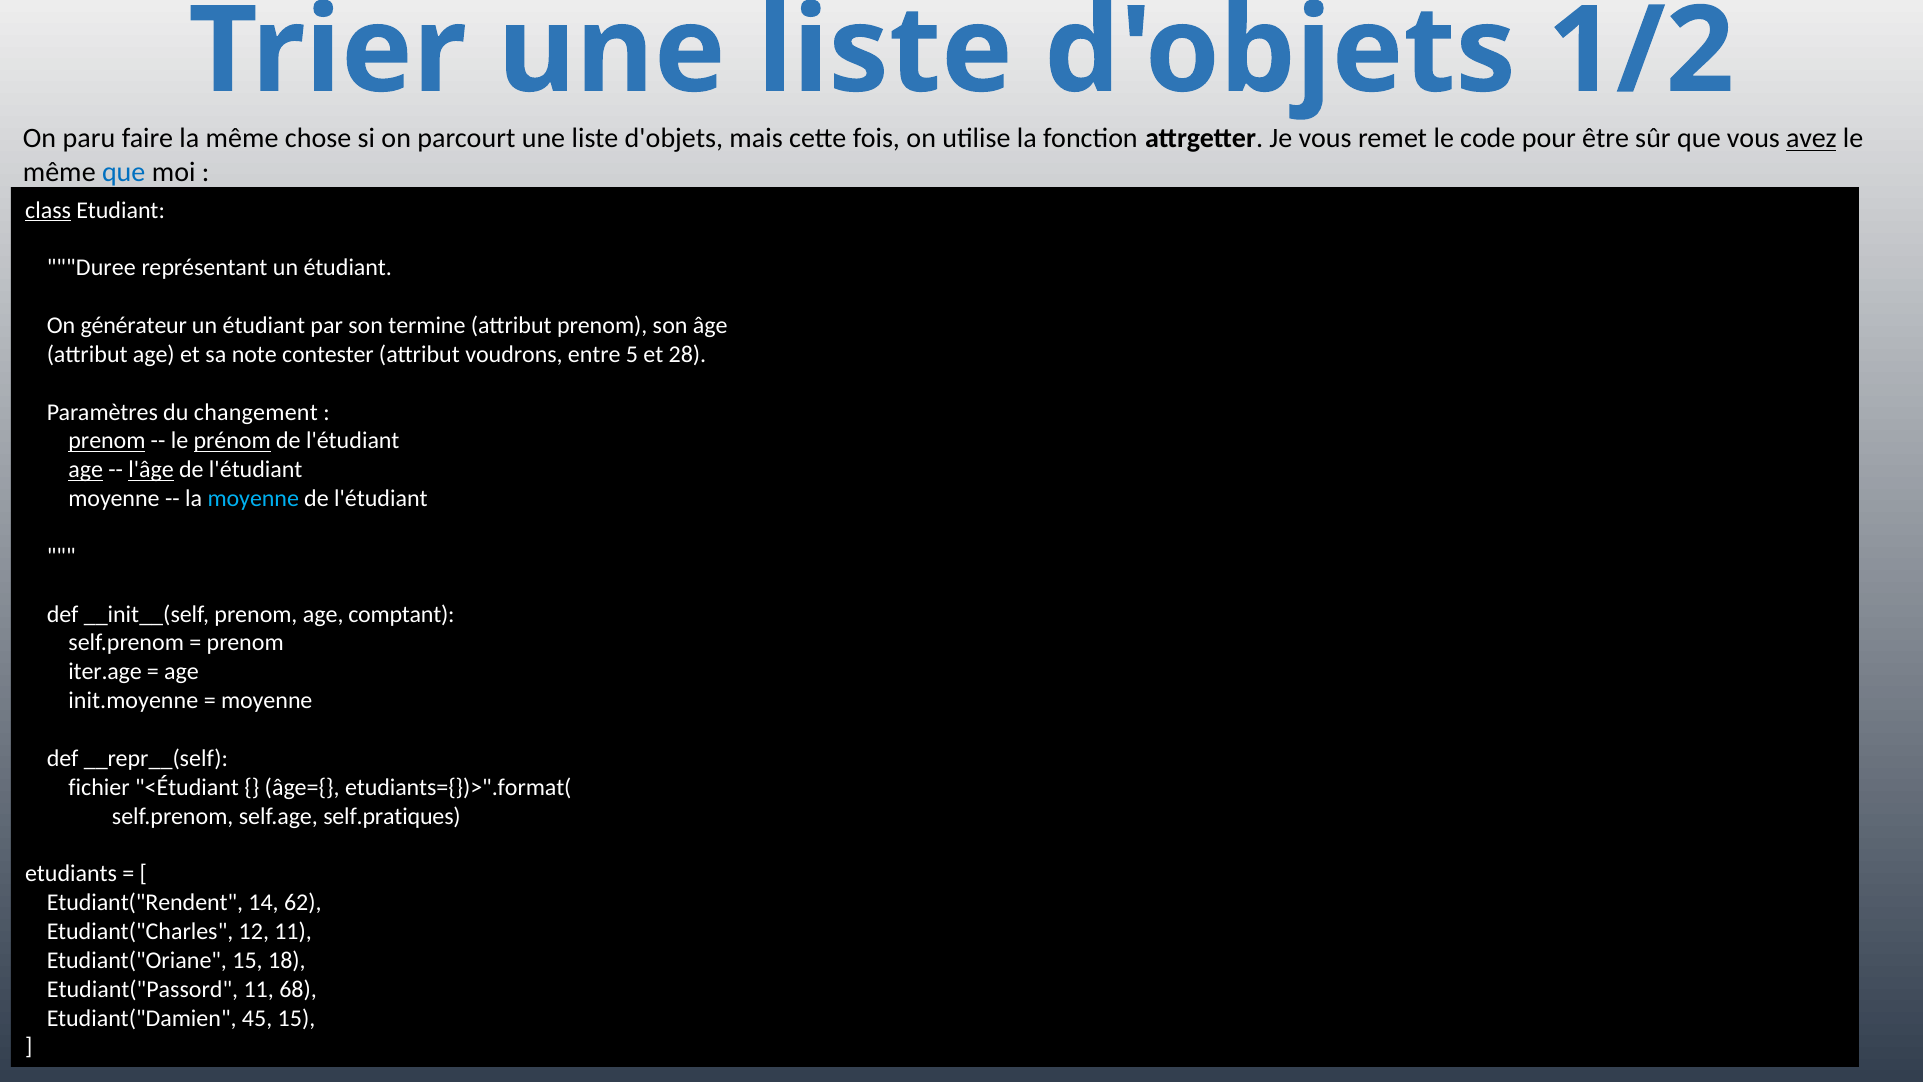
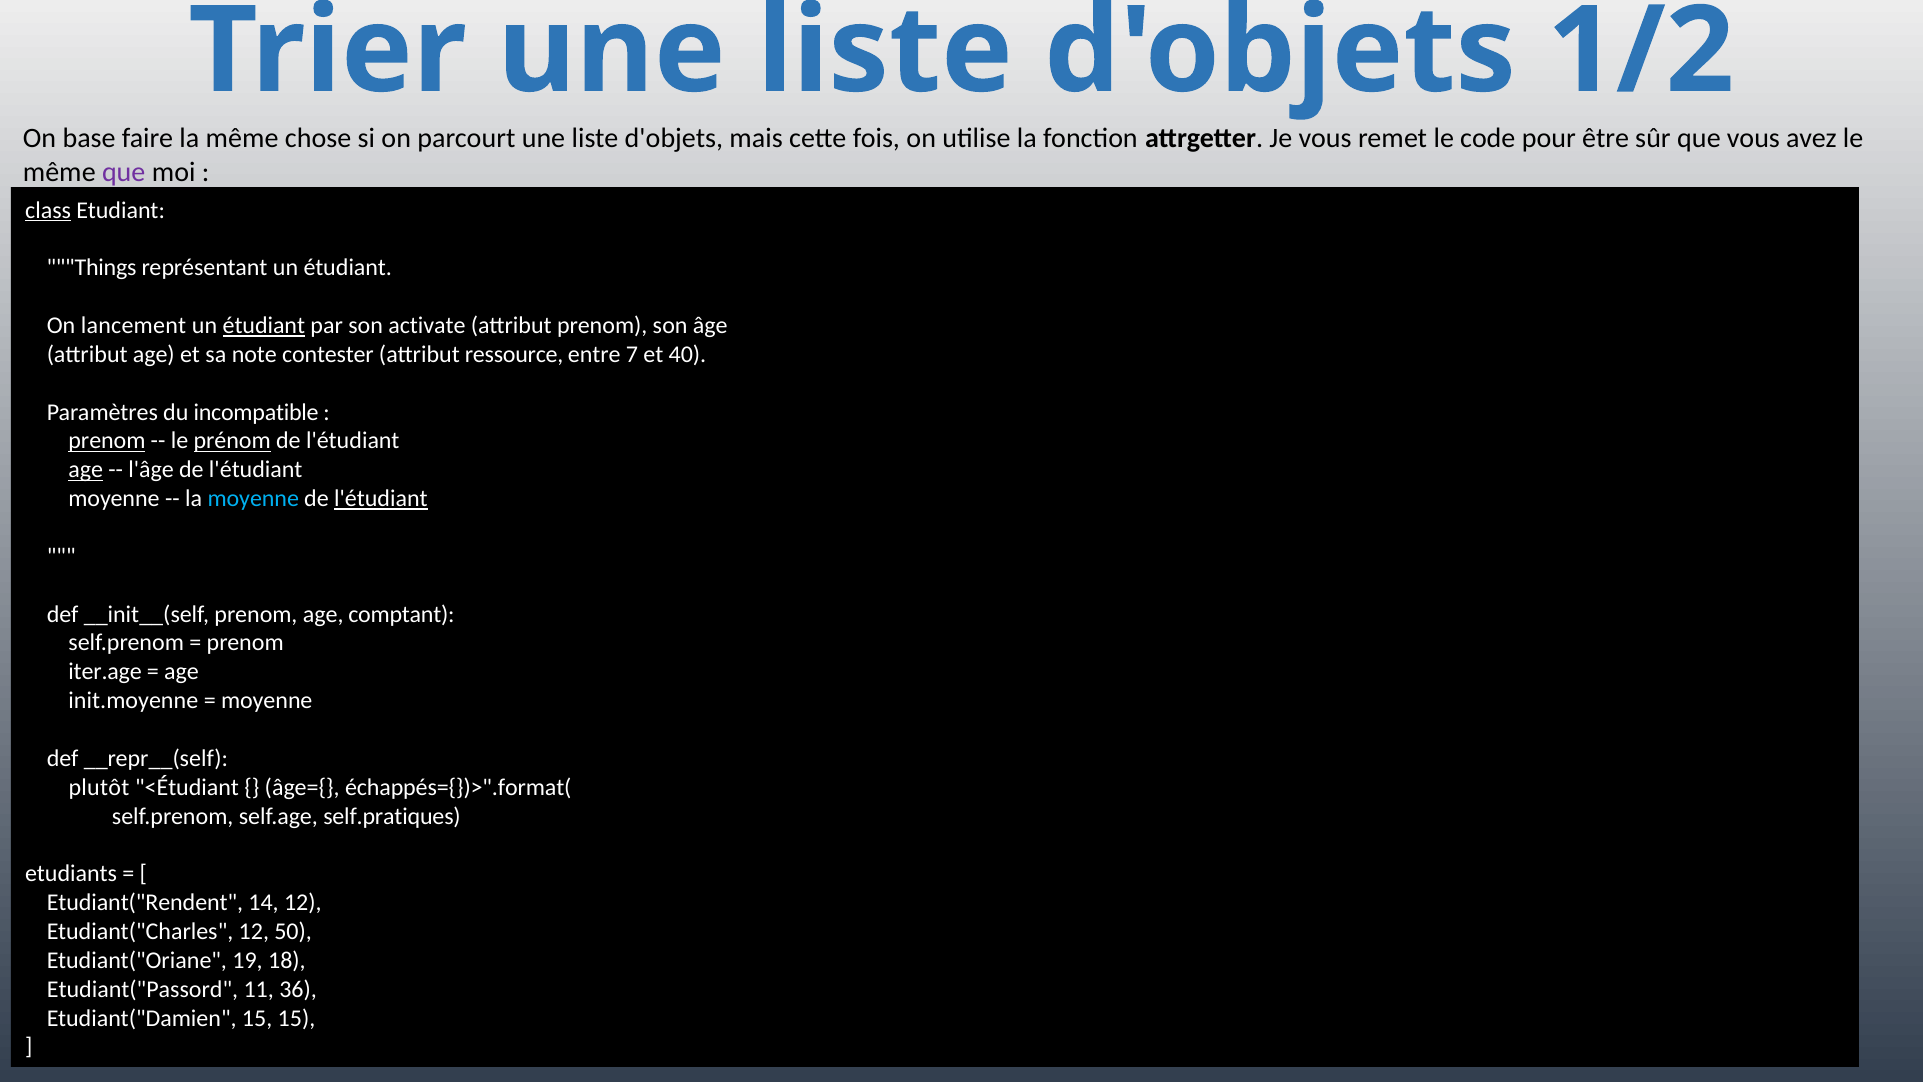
paru: paru -> base (89, 138)
avez underline: present -> none (1811, 138)
que colour: blue -> purple (124, 172)
Duree: Duree -> Things (92, 268)
générateur: générateur -> lancement (133, 326)
étudiant underline: none -> present (264, 326)
termine: termine -> activate (427, 326)
voudrons: voudrons -> ressource (514, 354)
5: 5 -> 7 (632, 354)
28: 28 -> 40 (687, 354)
changement: changement -> incompatible (256, 412)
l'âge underline: present -> none (151, 470)
l'étudiant underline: none -> present (381, 499)
fichier: fichier -> plutôt (99, 787)
etudiants={})>".format(: etudiants={})>".format( -> échappés={})>".format( (458, 787)
14 62: 62 -> 12 (303, 902)
12 11: 11 -> 50 (293, 931)
Etudiant("Oriane 15: 15 -> 19 (248, 960)
68: 68 -> 36 (298, 989)
Etudiant("Damien 45: 45 -> 15 (257, 1018)
